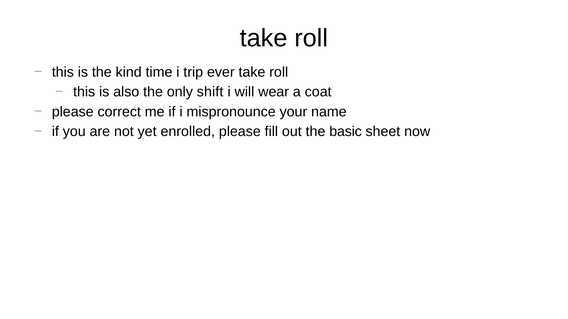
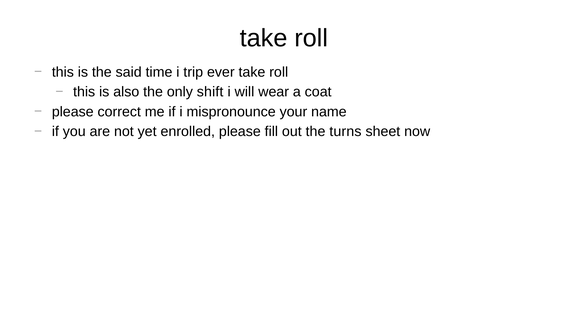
kind: kind -> said (129, 72)
basic: basic -> turns (345, 132)
